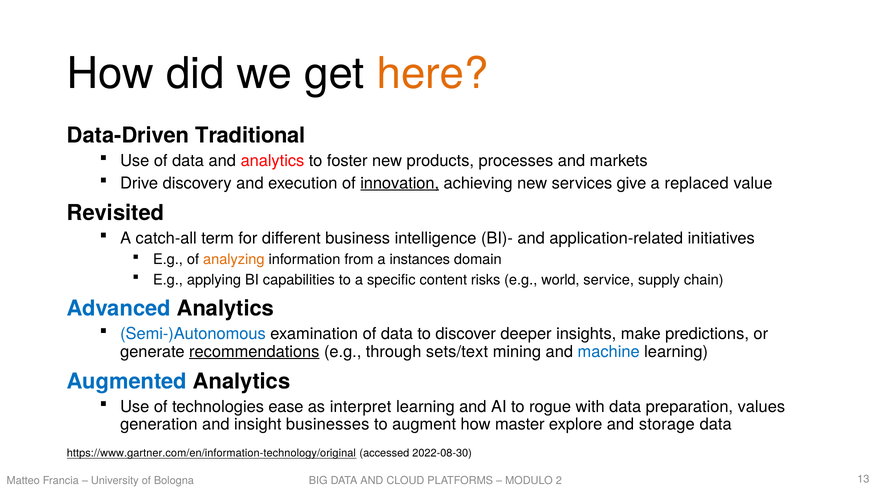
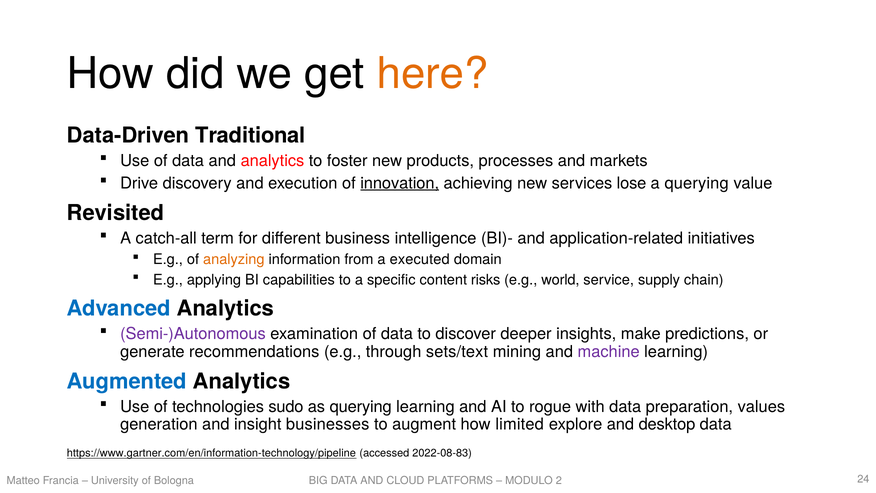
give: give -> lose (632, 183)
a replaced: replaced -> querying (697, 183)
instances: instances -> executed (420, 259)
Semi-)Autonomous colour: blue -> purple (193, 334)
recommendations underline: present -> none (254, 351)
machine colour: blue -> purple (609, 351)
ease: ease -> sudo (286, 407)
as interpret: interpret -> querying (361, 407)
master: master -> limited (520, 424)
storage: storage -> desktop (667, 424)
https://www.gartner.com/en/information-technology/original: https://www.gartner.com/en/information-technology/original -> https://www.gartner.com/en/information-technology/pipeline (211, 453)
2022-08-30: 2022-08-30 -> 2022-08-83 (442, 453)
13: 13 -> 24 (863, 479)
